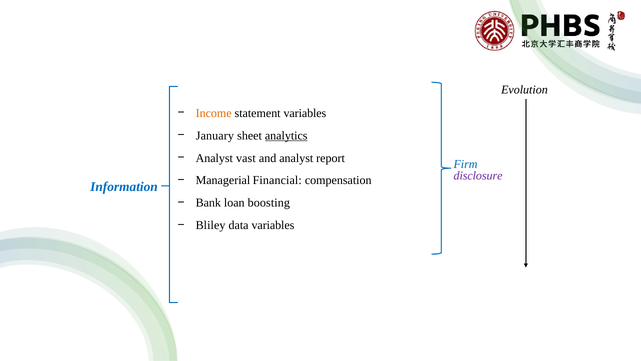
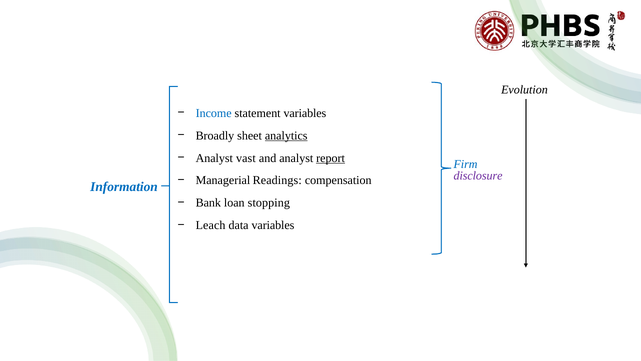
Income colour: orange -> blue (214, 113)
January: January -> Broadly (215, 135)
report underline: none -> present (331, 158)
Financial: Financial -> Readings (277, 180)
boosting: boosting -> stopping (269, 203)
Bliley: Bliley -> Leach (211, 225)
